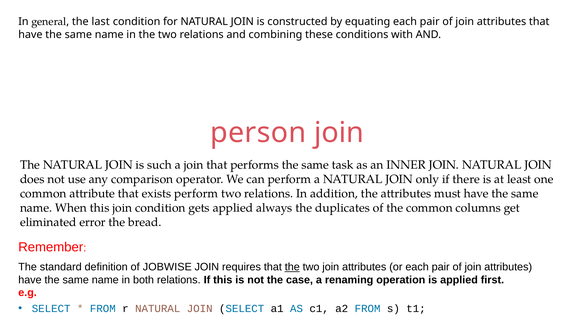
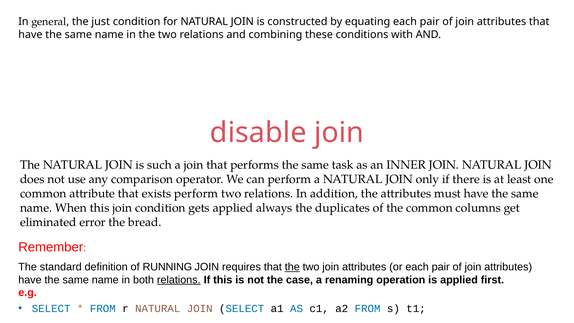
last: last -> just (101, 22)
person: person -> disable (258, 133)
JOBWISE: JOBWISE -> RUNNING (167, 267)
relations underline: none -> present (179, 280)
